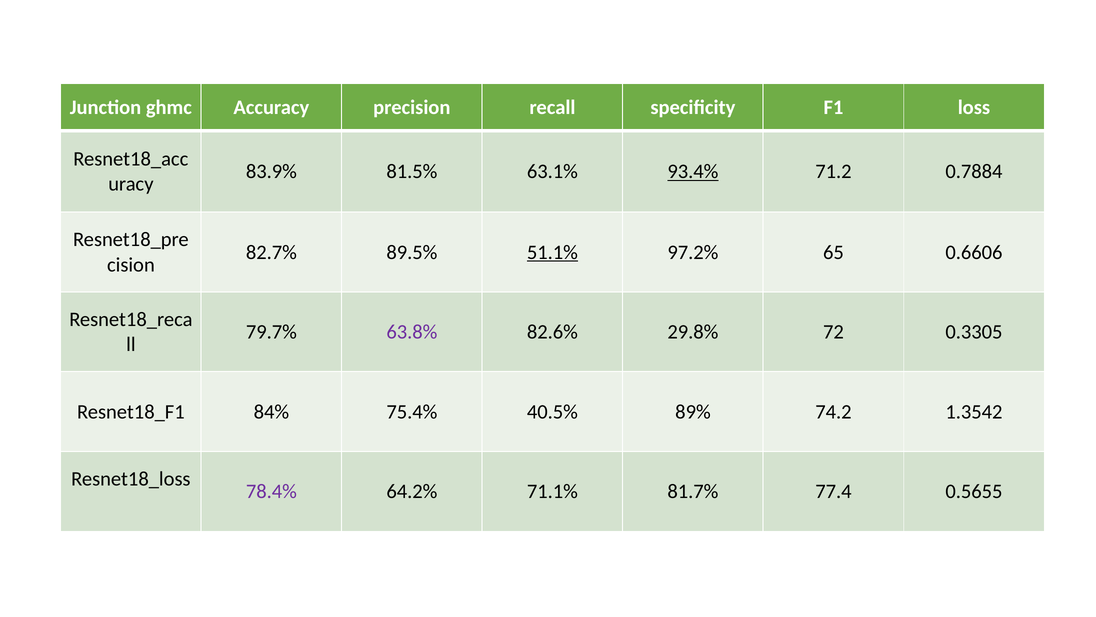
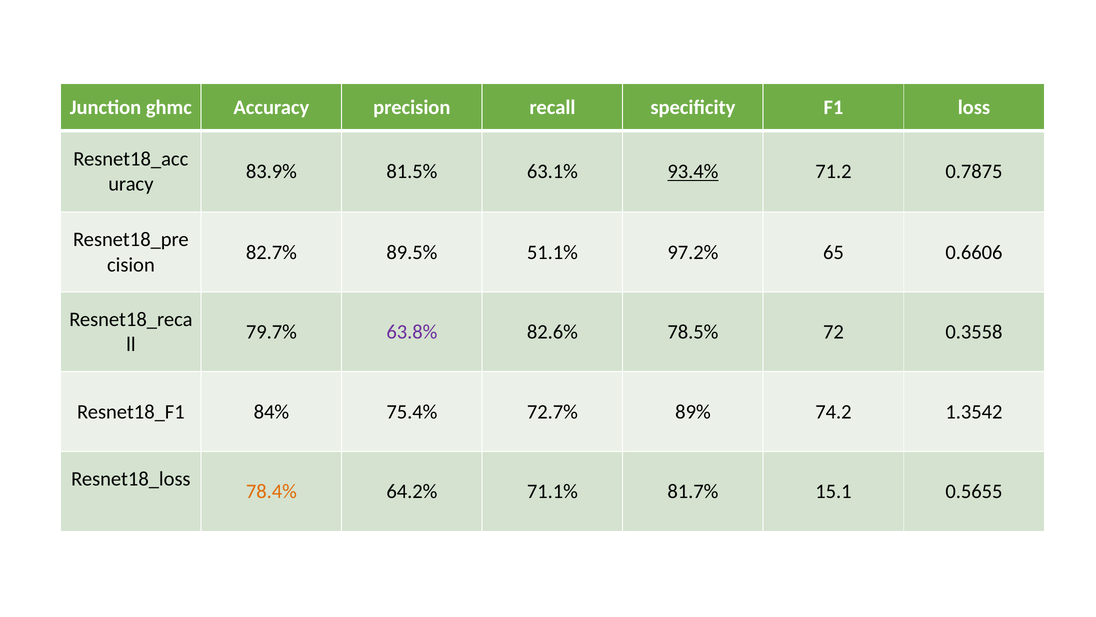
0.7884: 0.7884 -> 0.7875 (974, 172)
51.1% underline: present -> none (552, 252)
29.8%: 29.8% -> 78.5% (693, 332)
0.3305: 0.3305 -> 0.3558 (974, 332)
40.5%: 40.5% -> 72.7% (552, 411)
78.4% colour: purple -> orange (271, 491)
77.4: 77.4 -> 15.1 (833, 491)
